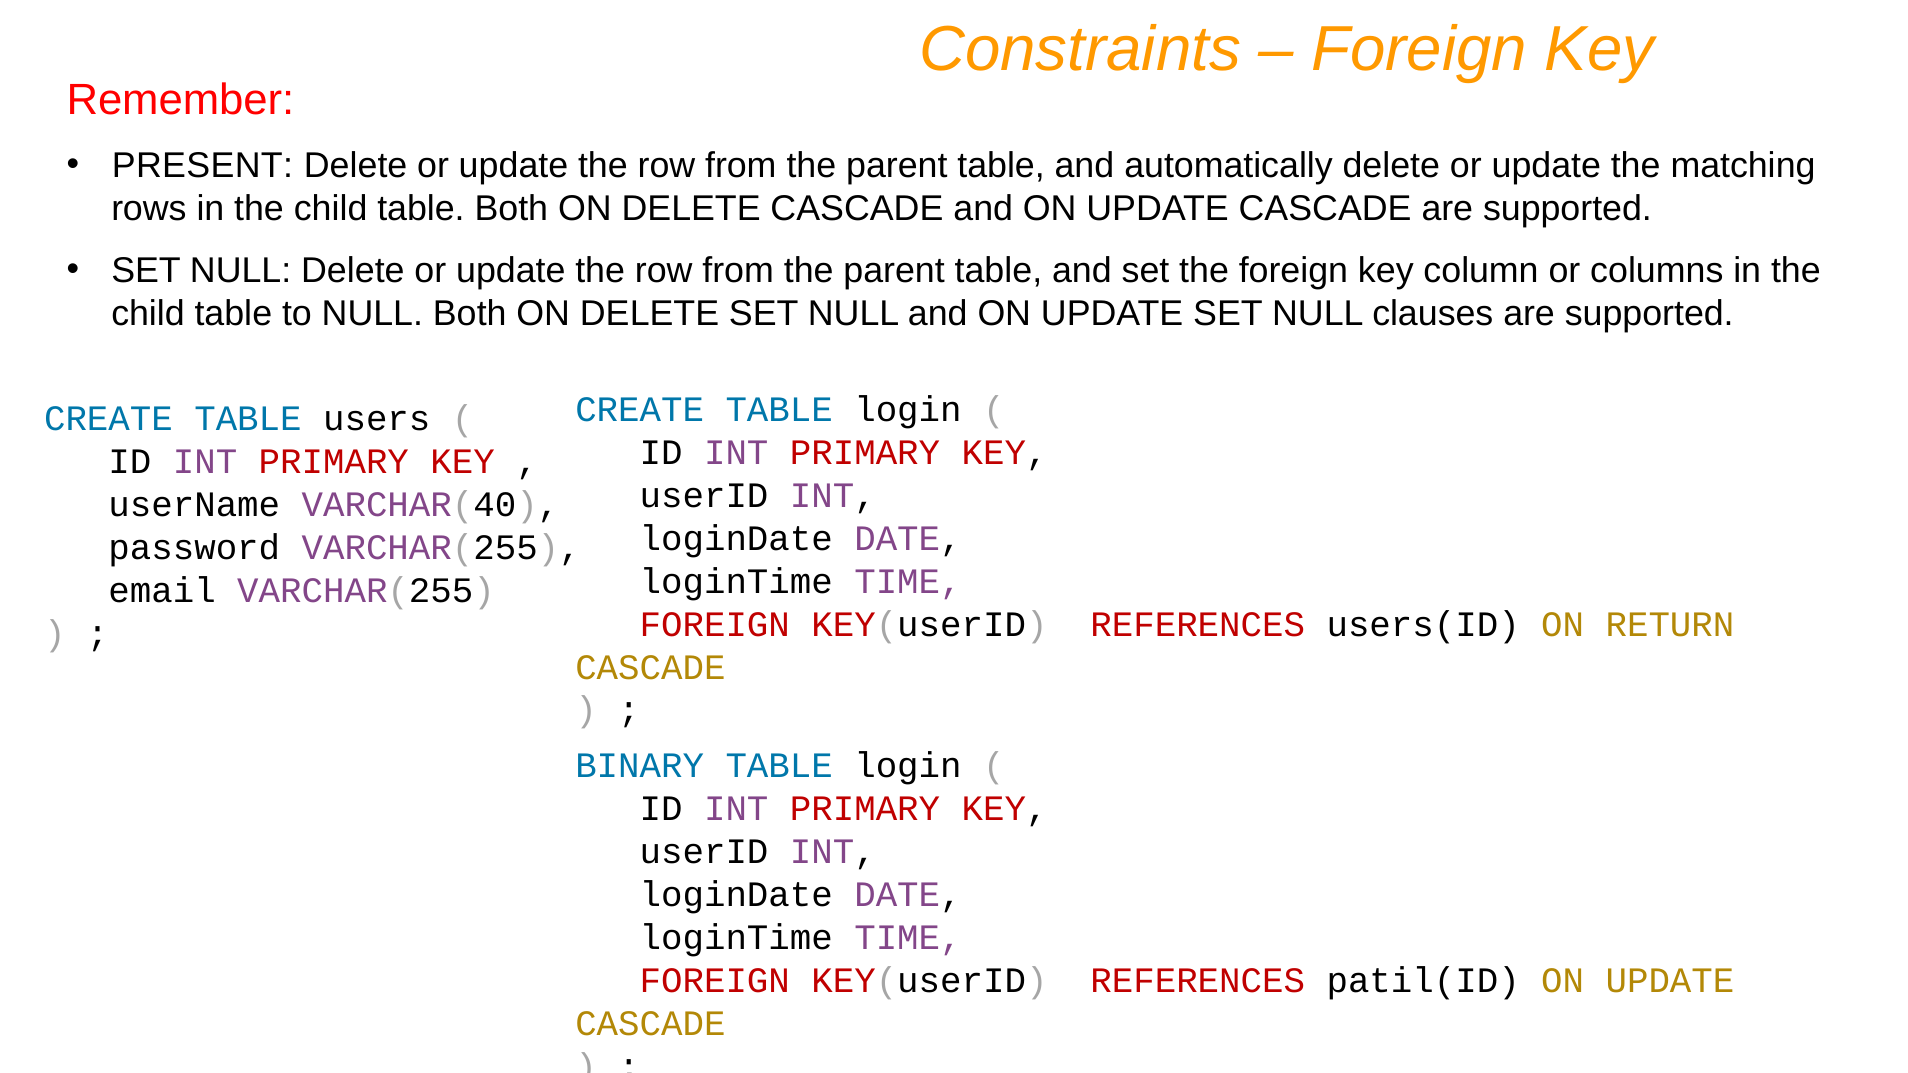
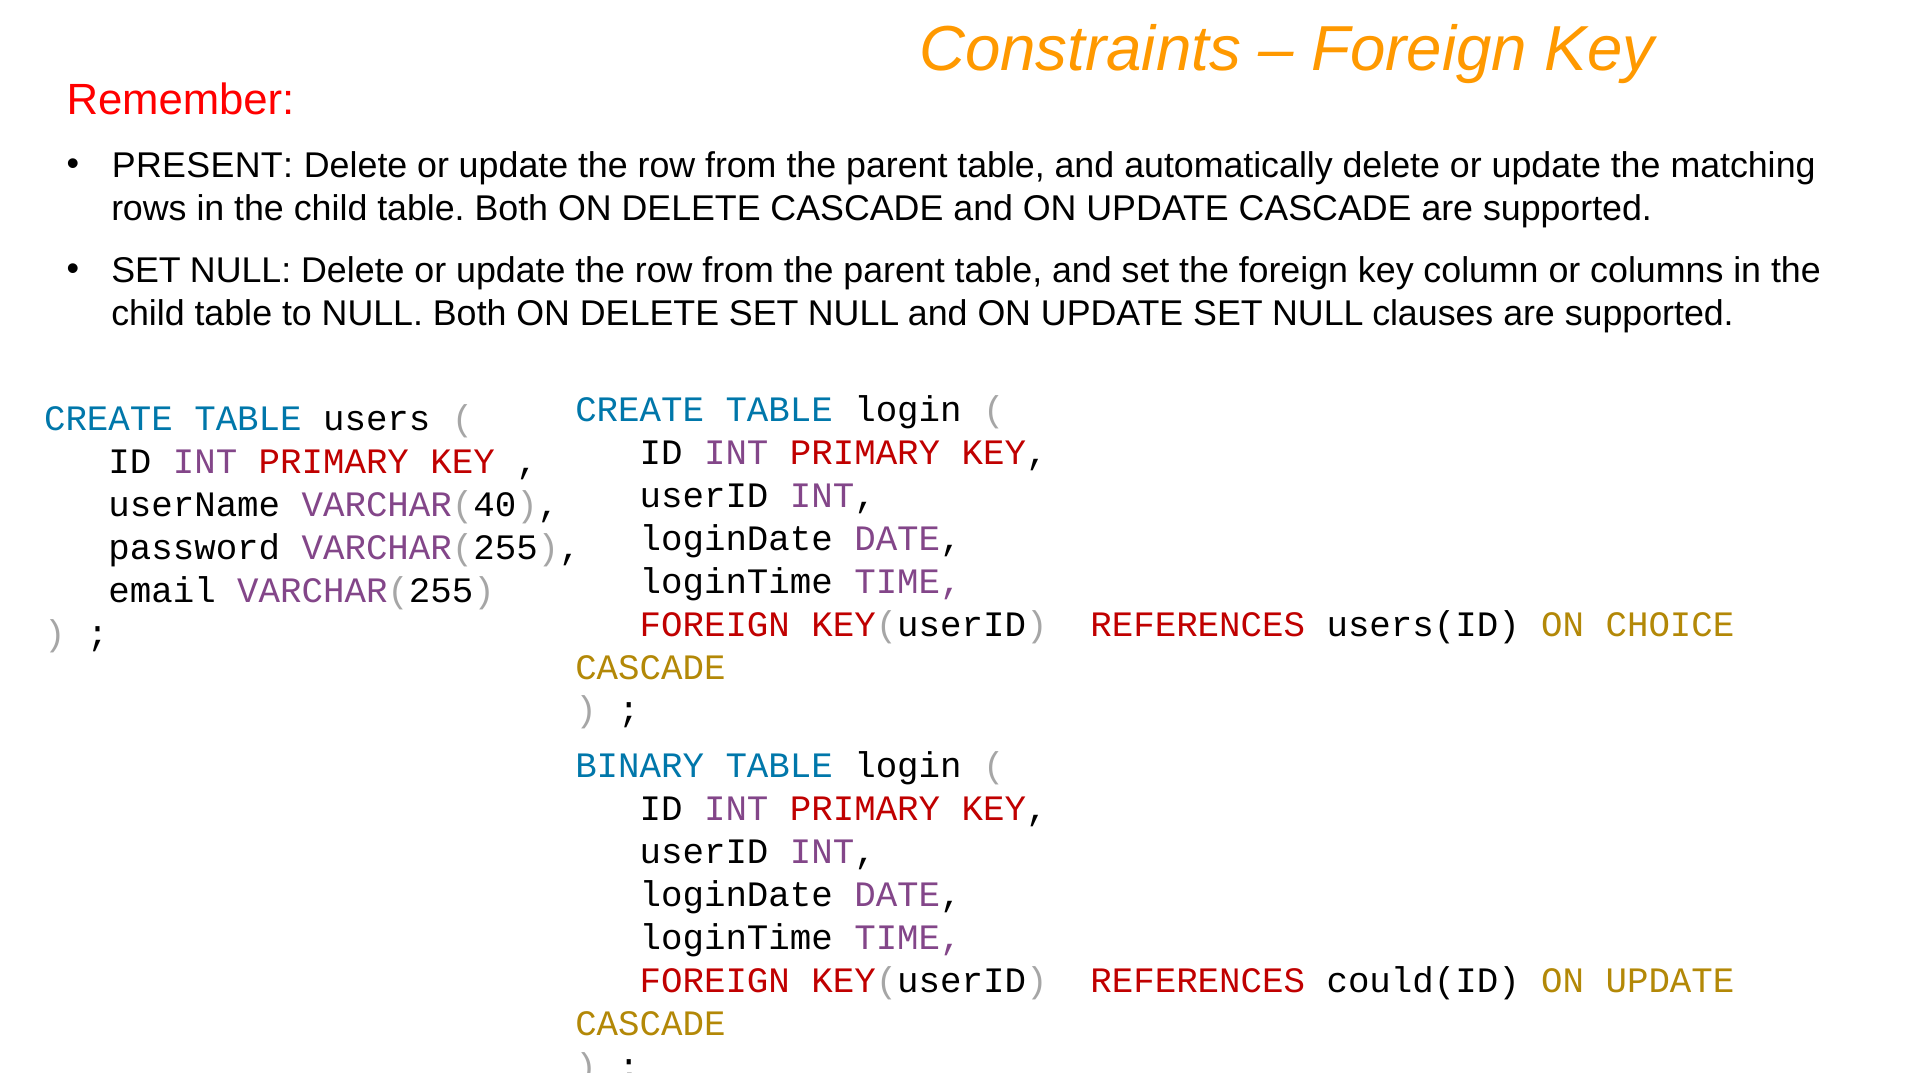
RETURN: RETURN -> CHOICE (1670, 624)
patil(ID: patil(ID -> could(ID (1423, 981)
